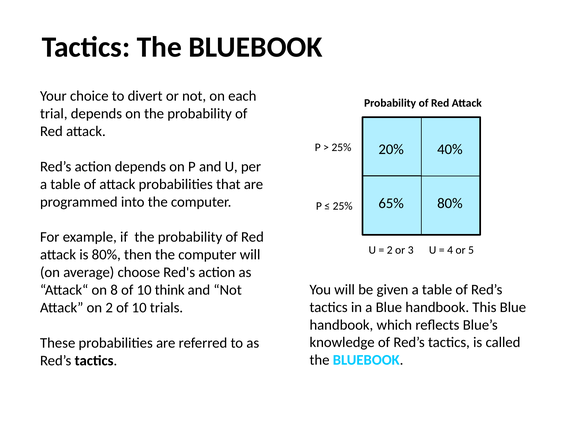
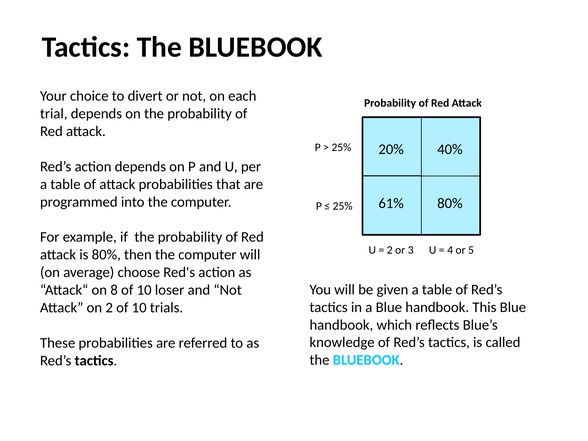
65%: 65% -> 61% (391, 203)
think: think -> loser (170, 290)
